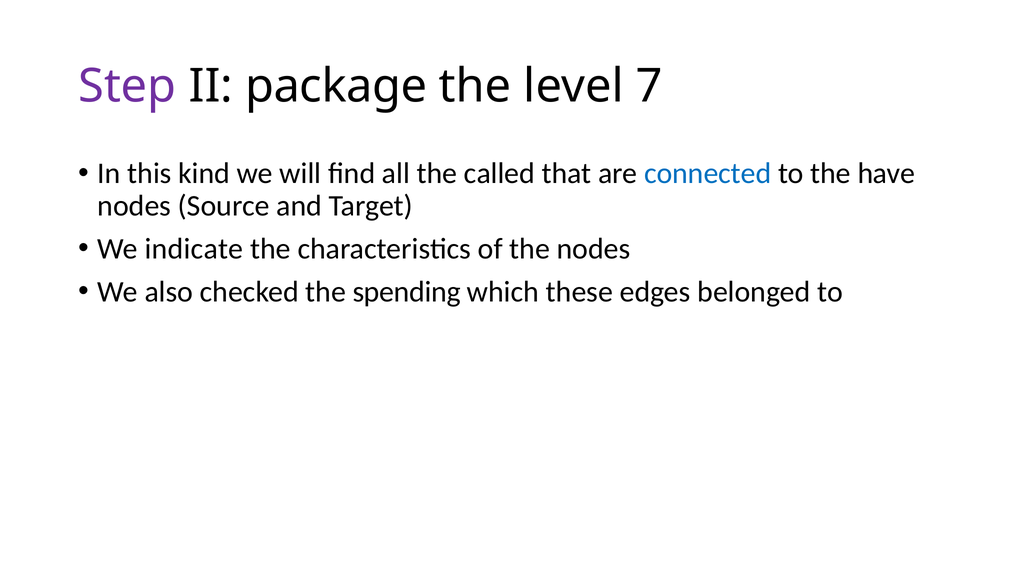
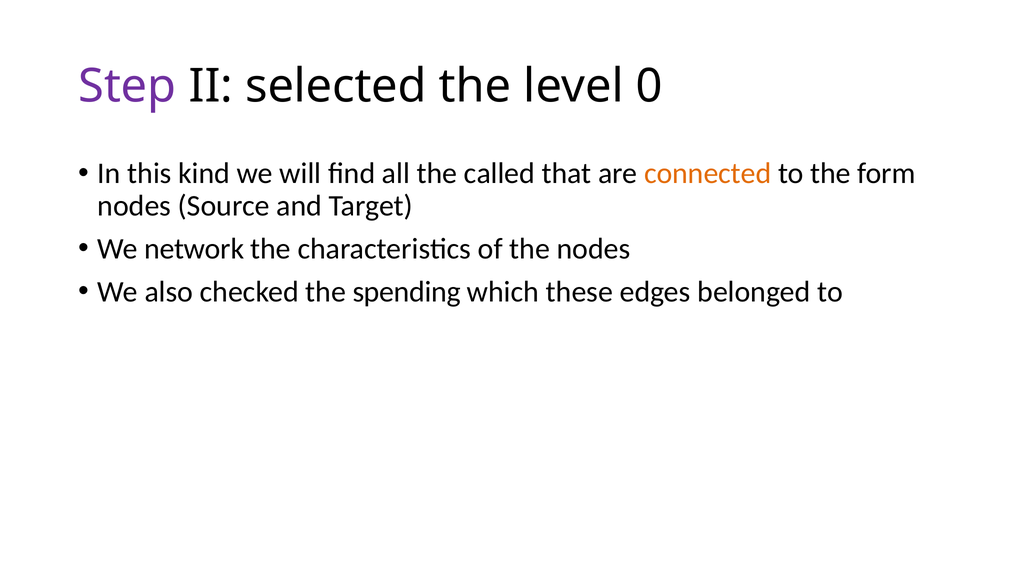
package: package -> selected (336, 86)
7: 7 -> 0 (649, 86)
connected colour: blue -> orange (708, 173)
have: have -> form (886, 173)
indicate: indicate -> network (194, 249)
